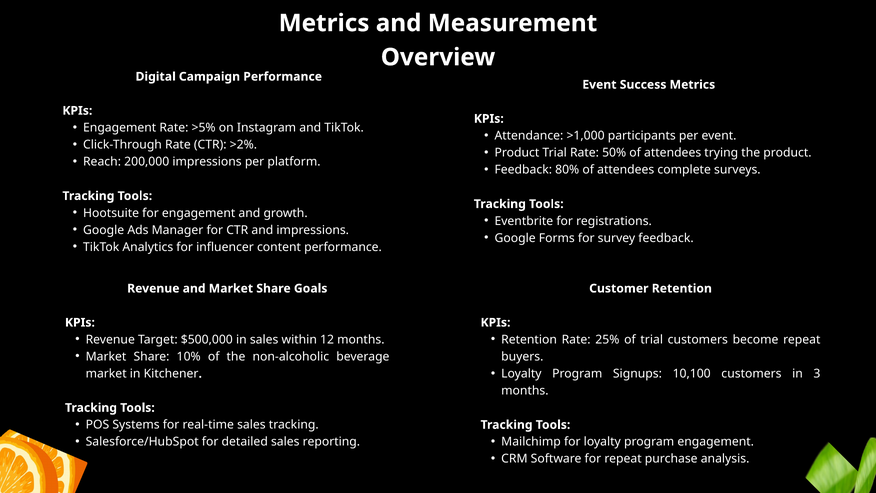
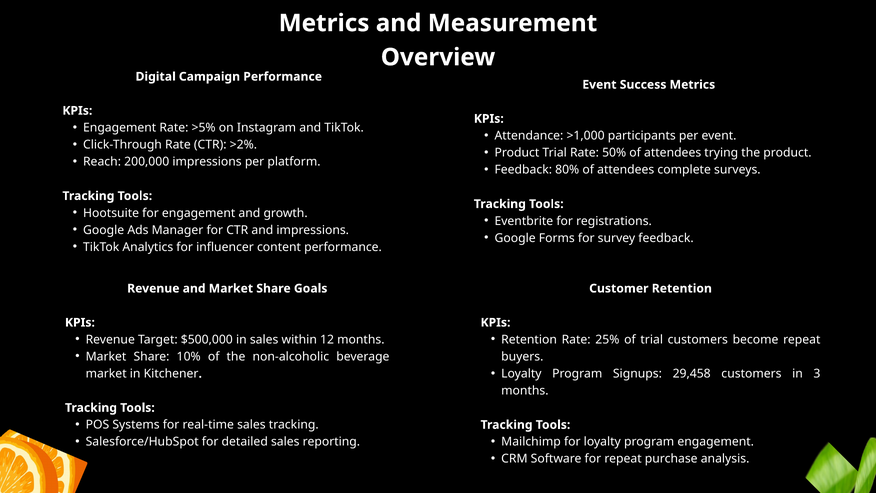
10,100: 10,100 -> 29,458 (692, 374)
